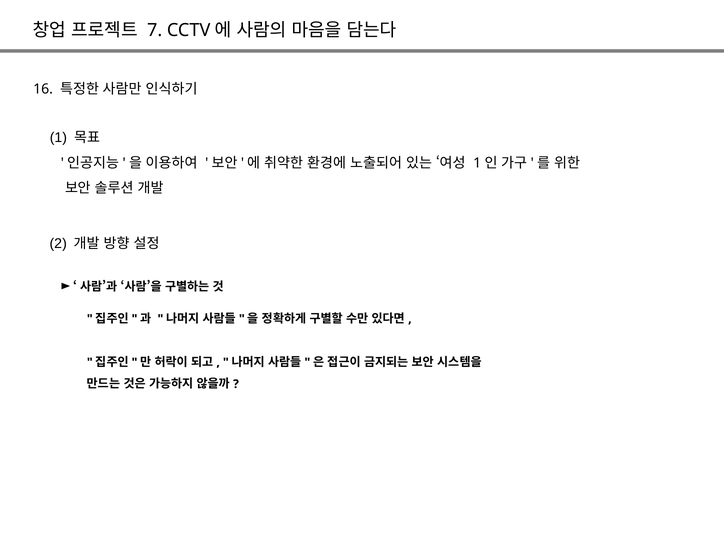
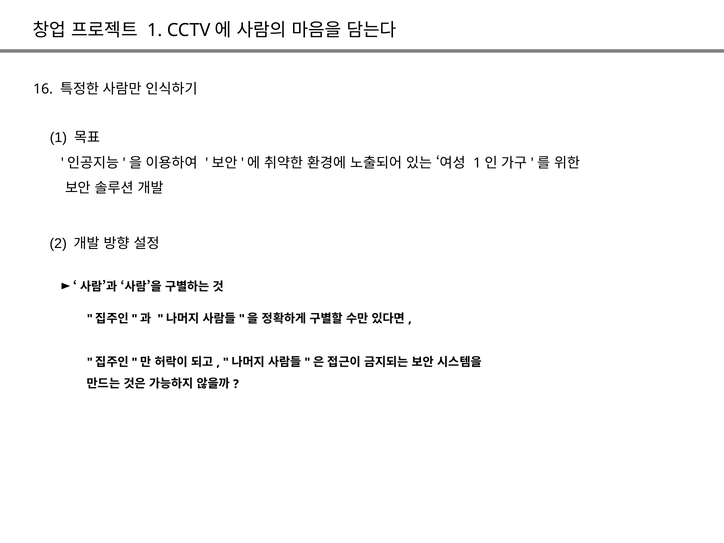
7: 7 -> 1 (155, 30)
